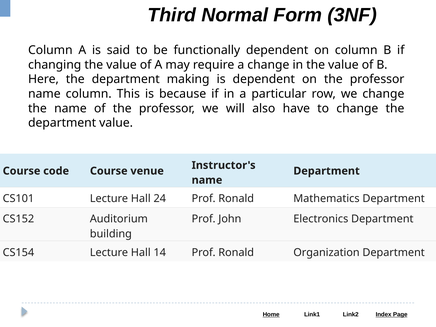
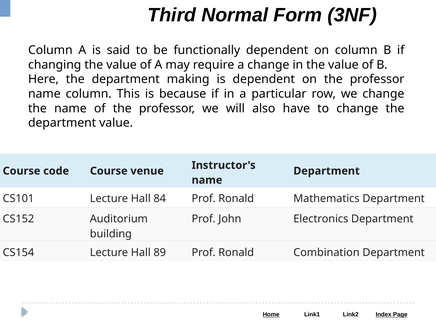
24: 24 -> 84 (160, 199)
14: 14 -> 89 (160, 252)
Organization: Organization -> Combination (326, 252)
